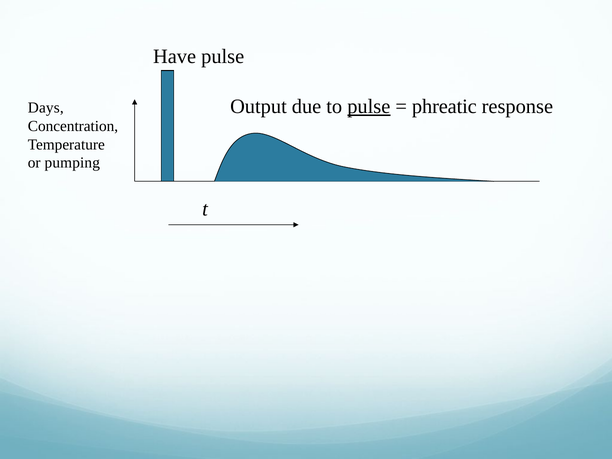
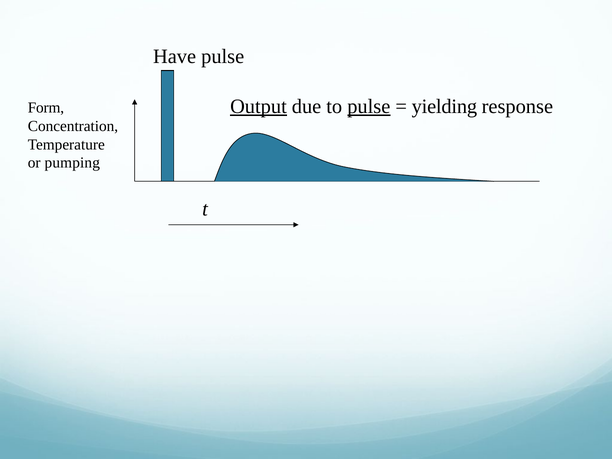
Output underline: none -> present (258, 106)
phreatic: phreatic -> yielding (444, 106)
Days: Days -> Form (46, 108)
